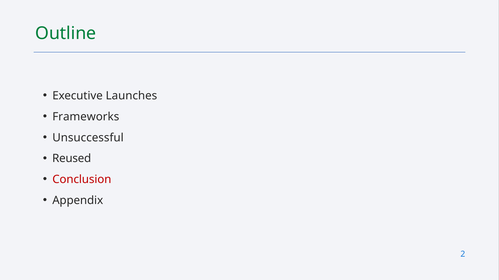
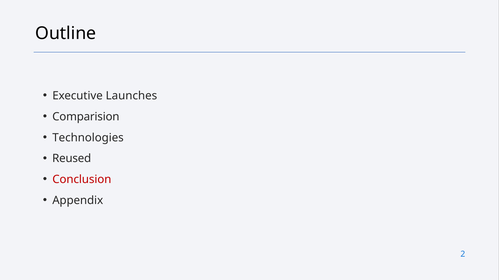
Outline colour: green -> black (66, 33)
Frameworks: Frameworks -> Comparision (86, 117)
Unsuccessful: Unsuccessful -> Technologies (88, 138)
